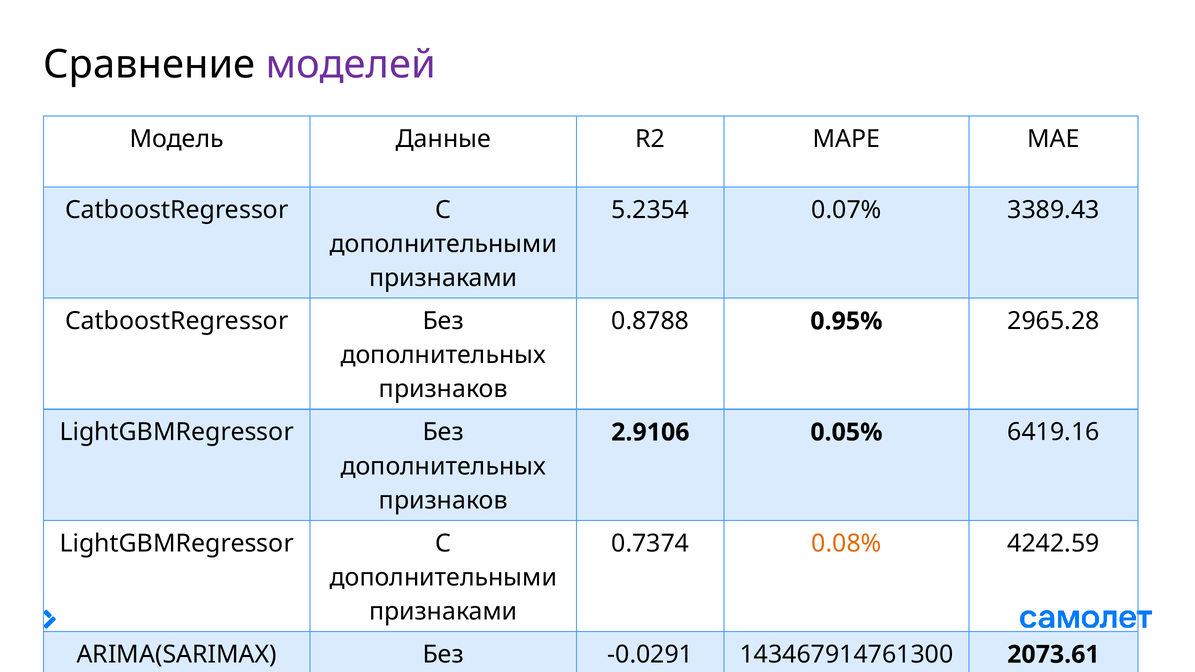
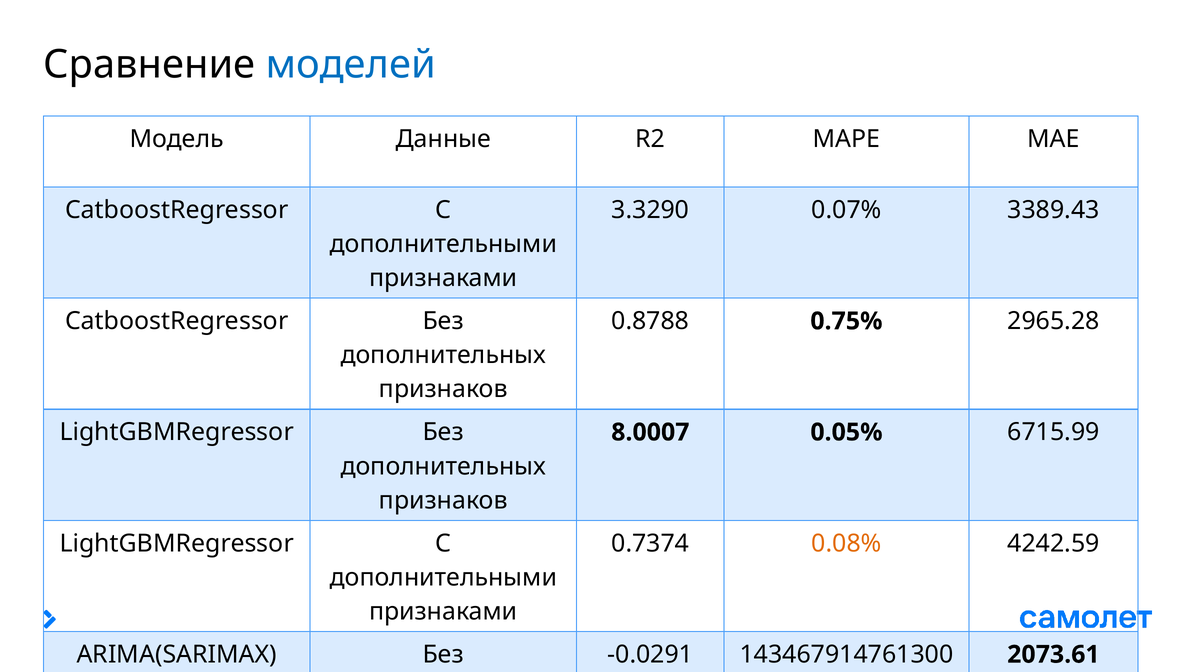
моделей colour: purple -> blue (351, 65)
5.2354: 5.2354 -> 3.3290 (650, 210)
0.95%: 0.95% -> 0.75% (846, 321)
2.9106: 2.9106 -> 8.0007 (650, 432)
6419.16: 6419.16 -> 6715.99 (1053, 432)
